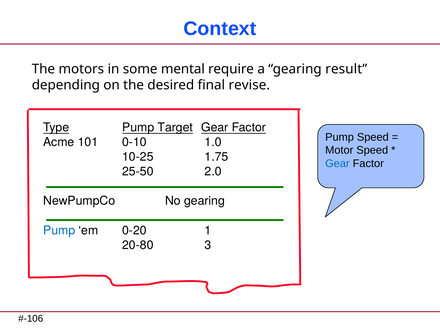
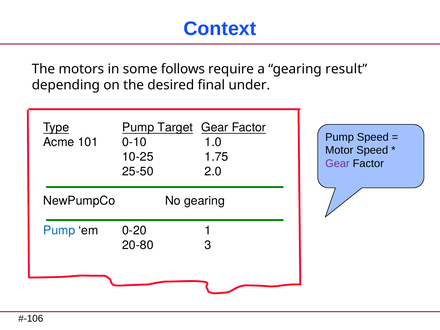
mental: mental -> follows (183, 69)
revise: revise -> under (249, 85)
Gear colour: blue -> purple (337, 163)
